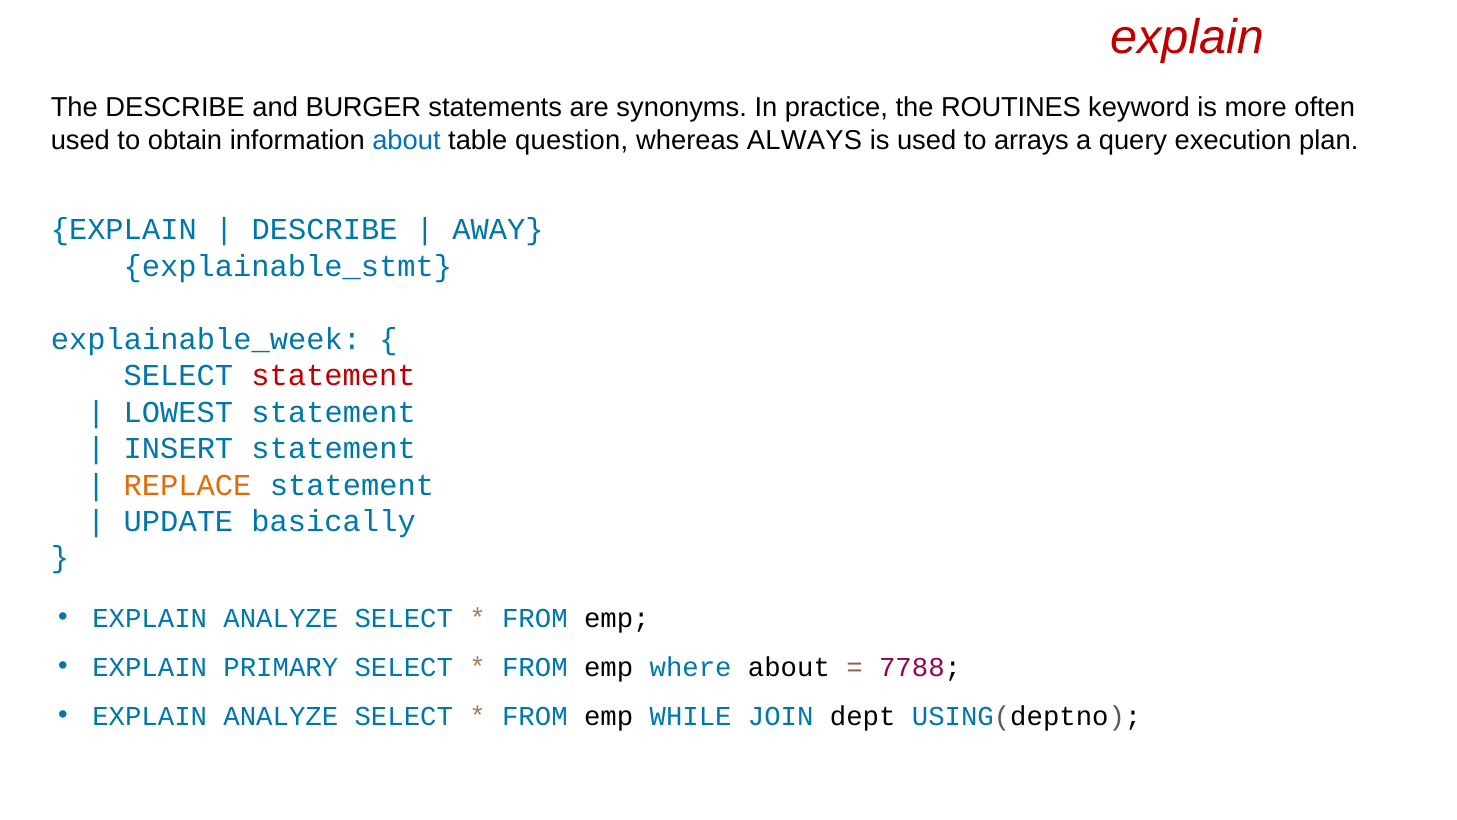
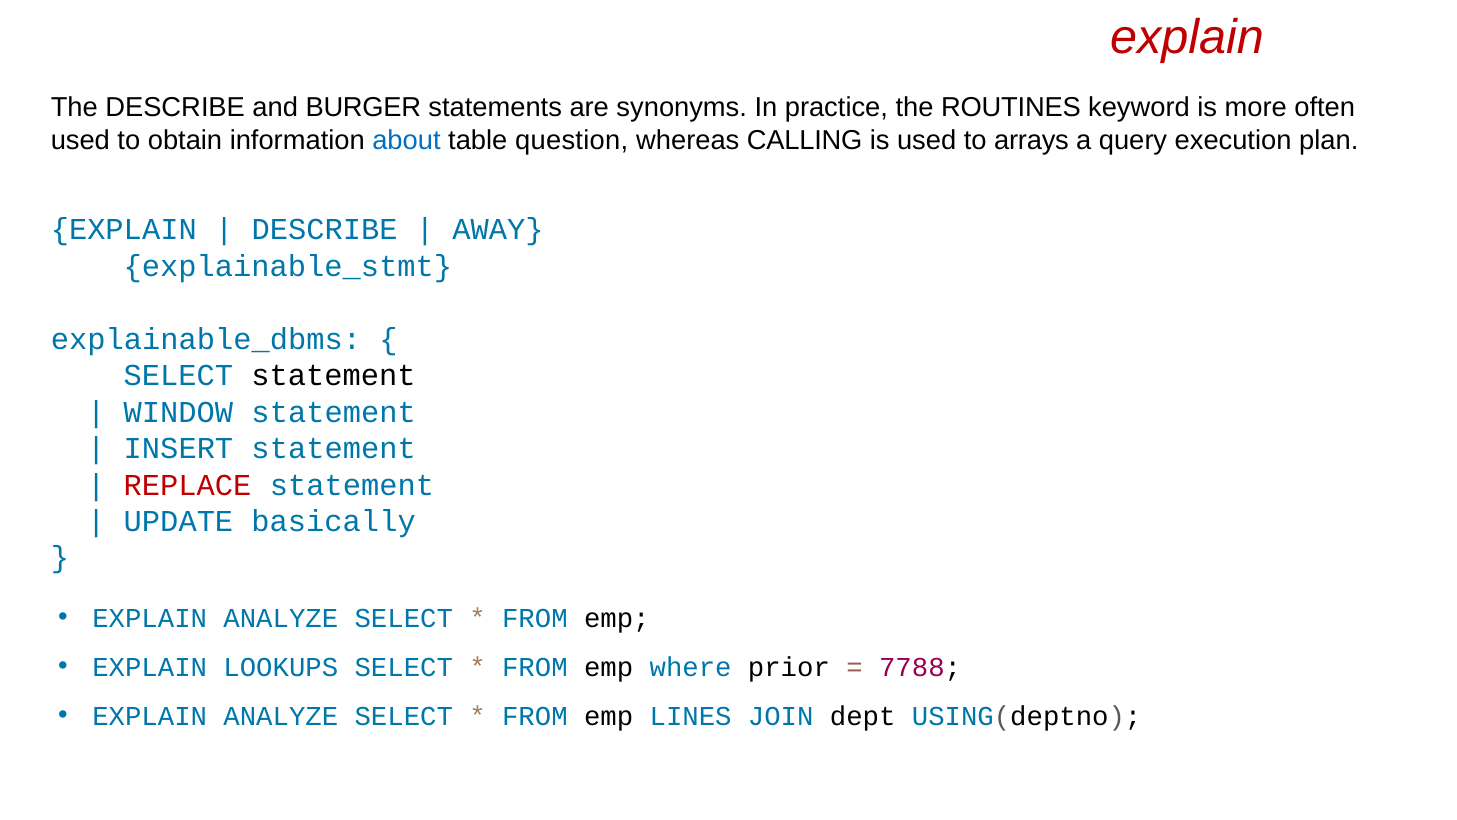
ALWAYS: ALWAYS -> CALLING (805, 140)
explainable_week: explainable_week -> explainable_dbms (206, 339)
statement colour: red -> black (334, 375)
LOWEST: LOWEST -> WINDOW (178, 412)
REPLACE colour: orange -> red (188, 485)
PRIMARY: PRIMARY -> LOOKUPS (281, 667)
where about: about -> prior (789, 667)
WHILE: WHILE -> LINES (691, 716)
